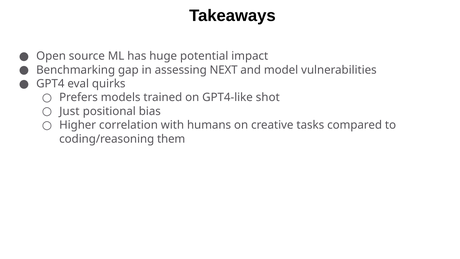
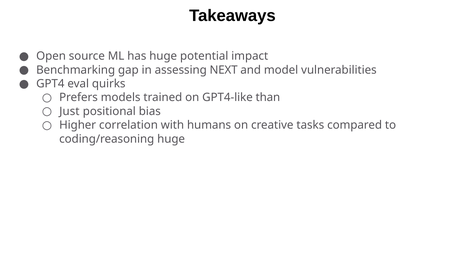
shot: shot -> than (268, 97)
coding/reasoning them: them -> huge (171, 139)
